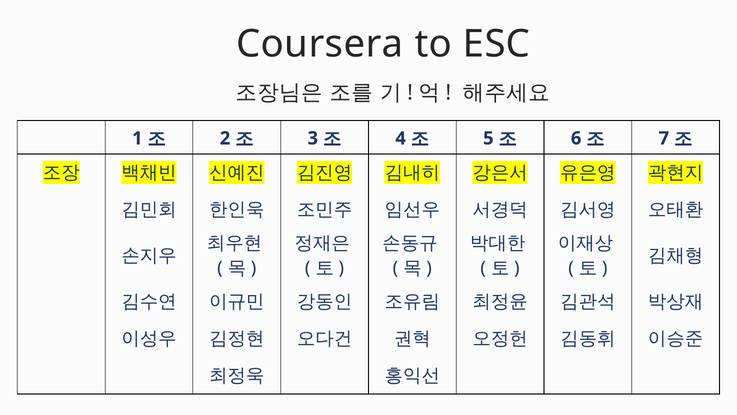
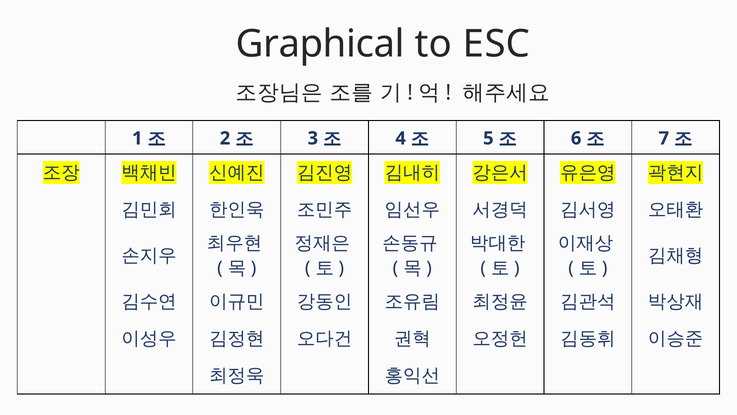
Coursera: Coursera -> Graphical (320, 44)
